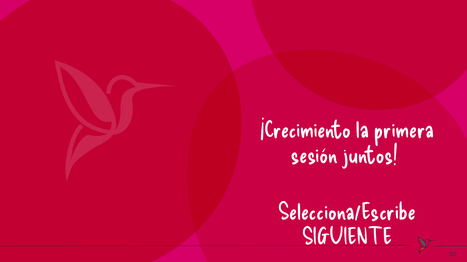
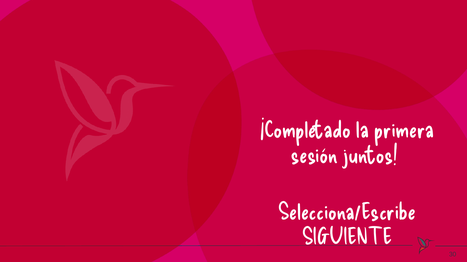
¡Crecimiento: ¡Crecimiento -> ¡Completado (305, 131)
